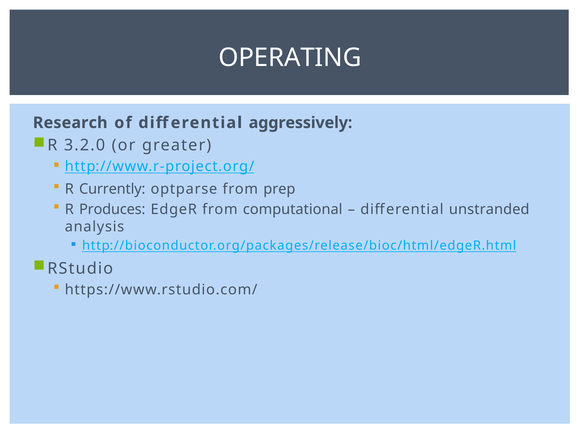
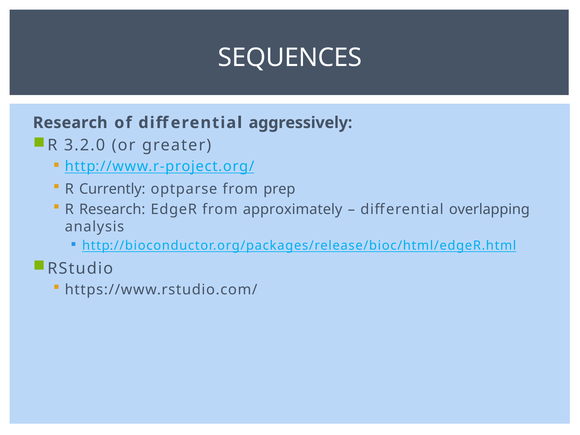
OPERATING: OPERATING -> SEQUENCES (290, 58)
R Produces: Produces -> Research (112, 209)
computational: computational -> approximately (293, 209)
unstranded: unstranded -> overlapping (489, 209)
